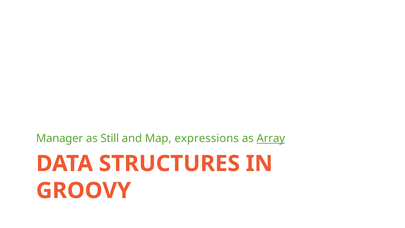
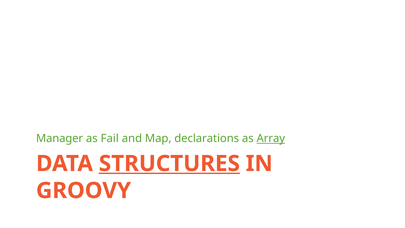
Still: Still -> Fail (110, 138)
expressions: expressions -> declarations (207, 138)
STRUCTURES underline: none -> present (169, 163)
